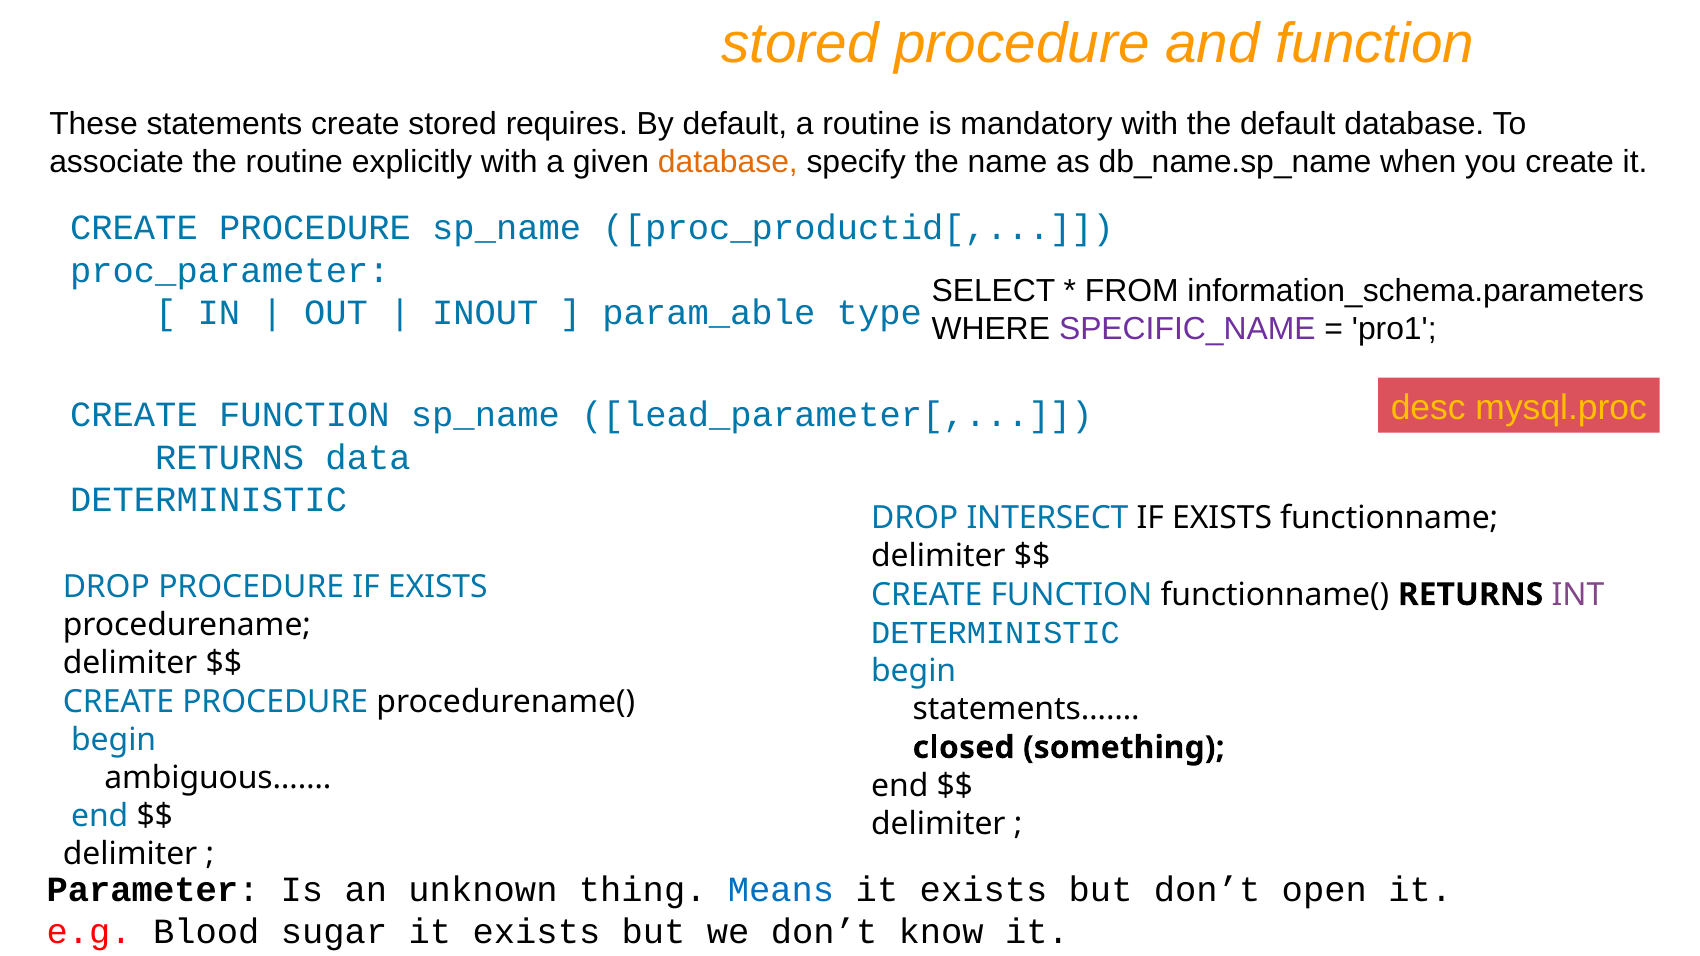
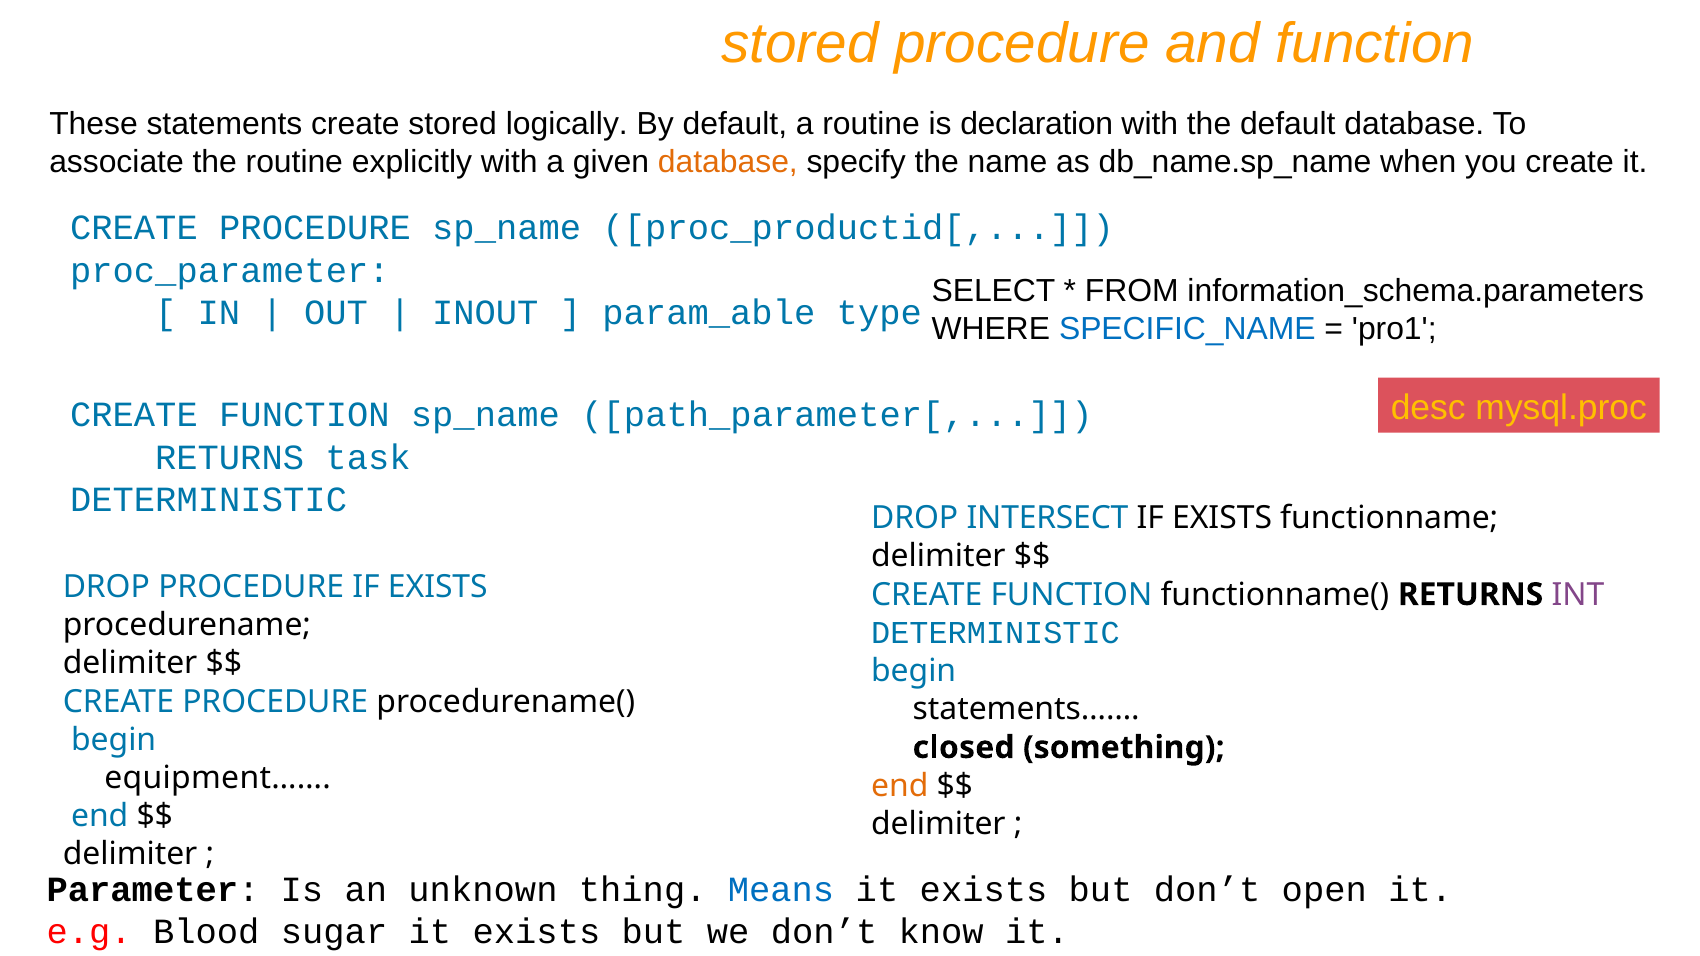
requires: requires -> logically (567, 124)
mandatory: mandatory -> declaration (1037, 124)
SPECIFIC_NAME colour: purple -> blue (1187, 329)
lead_parameter[: lead_parameter[ -> path_parameter[ (837, 415)
data: data -> task (368, 457)
ambiguous……: ambiguous…… -> equipment…… (218, 778)
end colour: black -> orange (900, 786)
